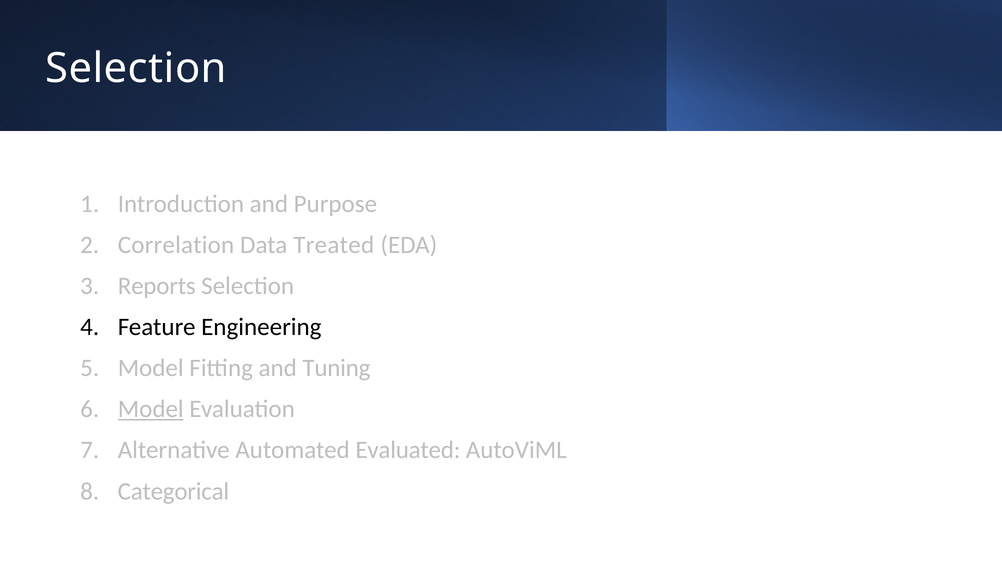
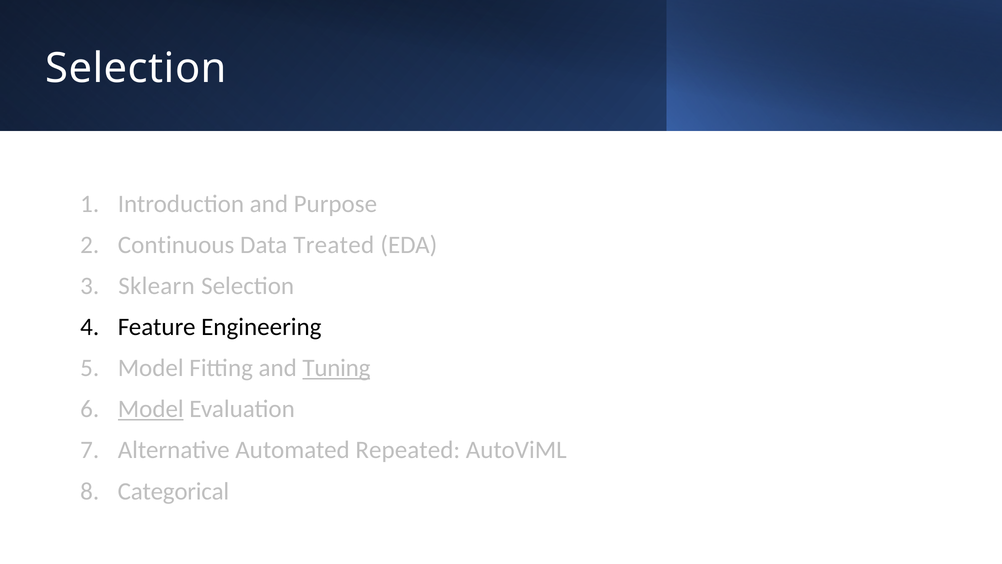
Correlation: Correlation -> Continuous (176, 245)
Reports: Reports -> Sklearn (157, 286)
Tuning underline: none -> present (336, 368)
Evaluated: Evaluated -> Repeated (408, 450)
